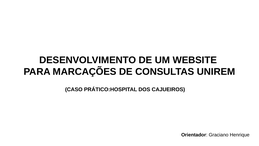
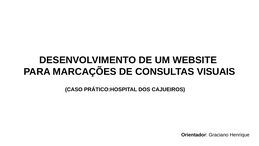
UNIREM: UNIREM -> VISUAIS (216, 72)
